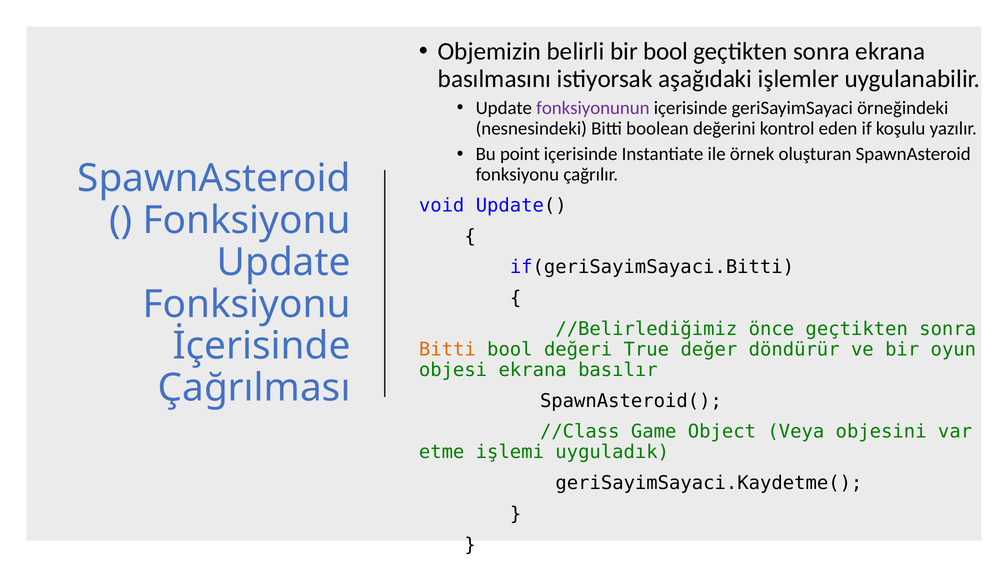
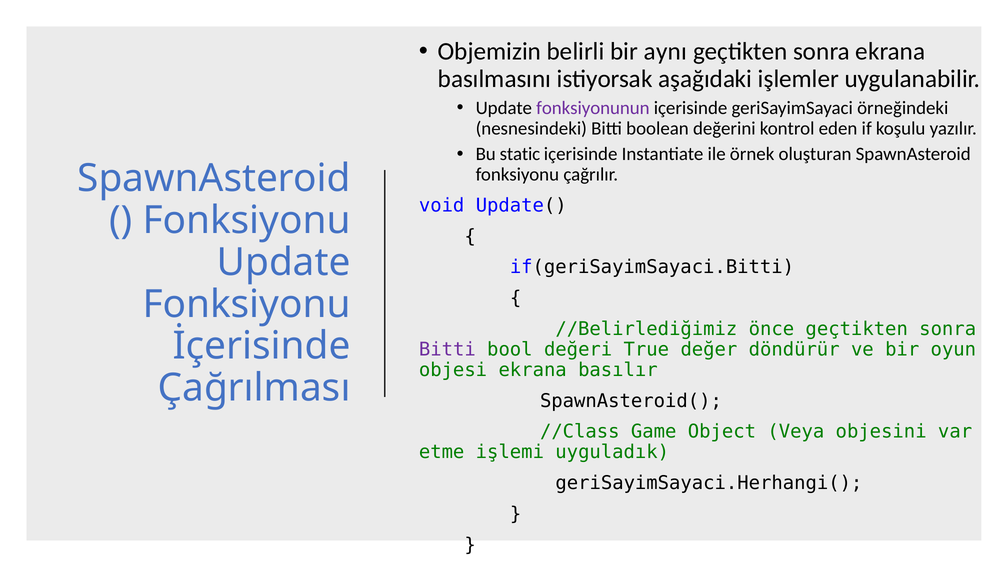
bir bool: bool -> aynı (665, 52)
point: point -> static (520, 154)
Bitti colour: orange -> purple (447, 349)
geriSayimSayaci.Kaydetme(: geriSayimSayaci.Kaydetme( -> geriSayimSayaci.Herhangi( (709, 483)
